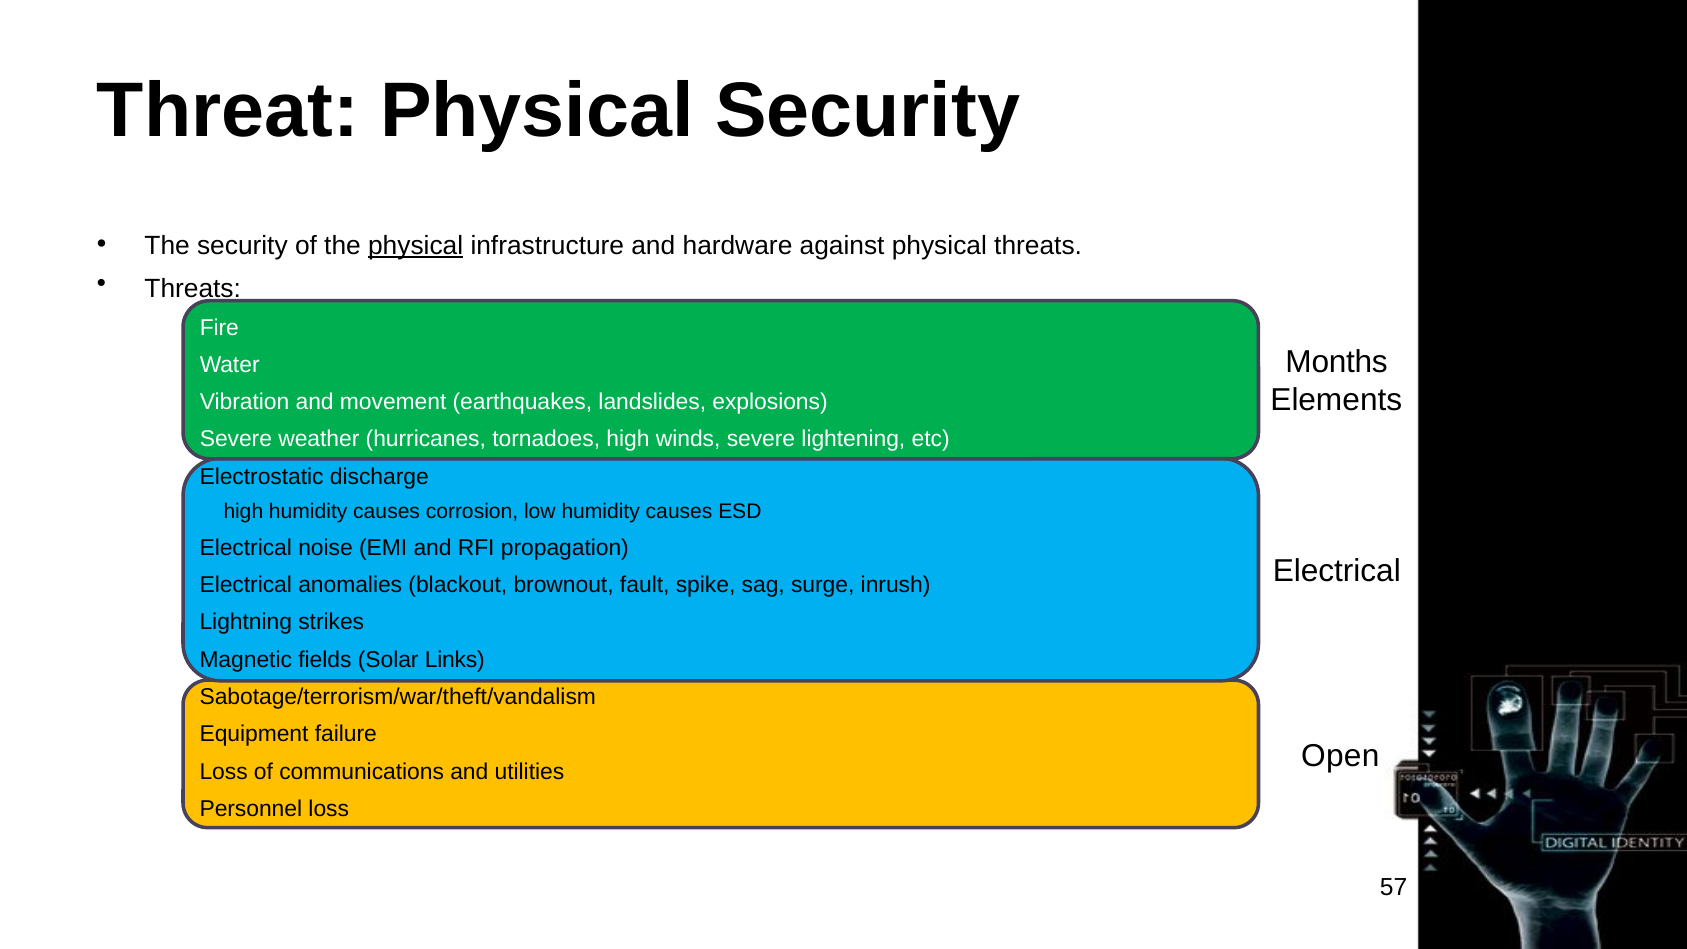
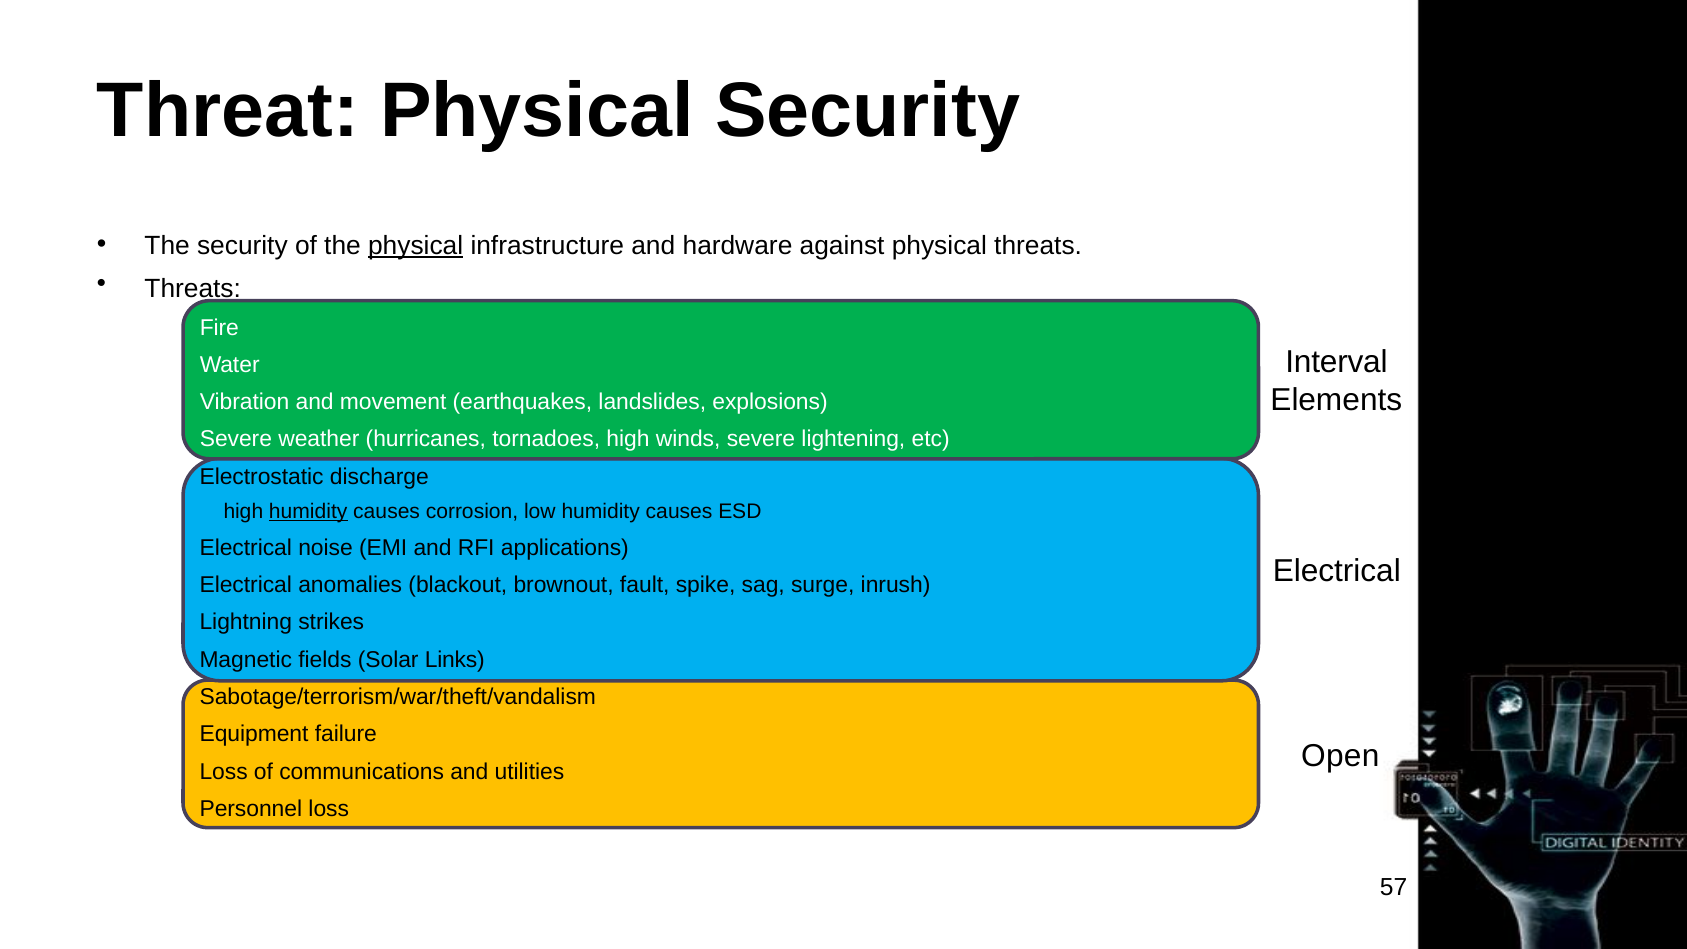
Months: Months -> Interval (1337, 362)
humidity underline: none -> present (308, 511)
propagation: propagation -> applications (565, 548)
